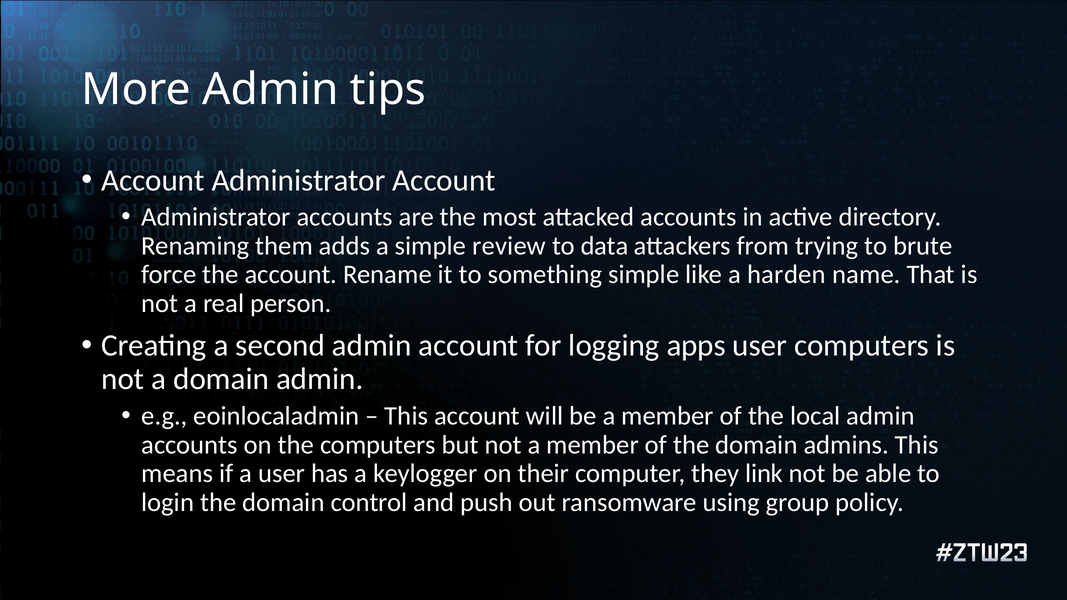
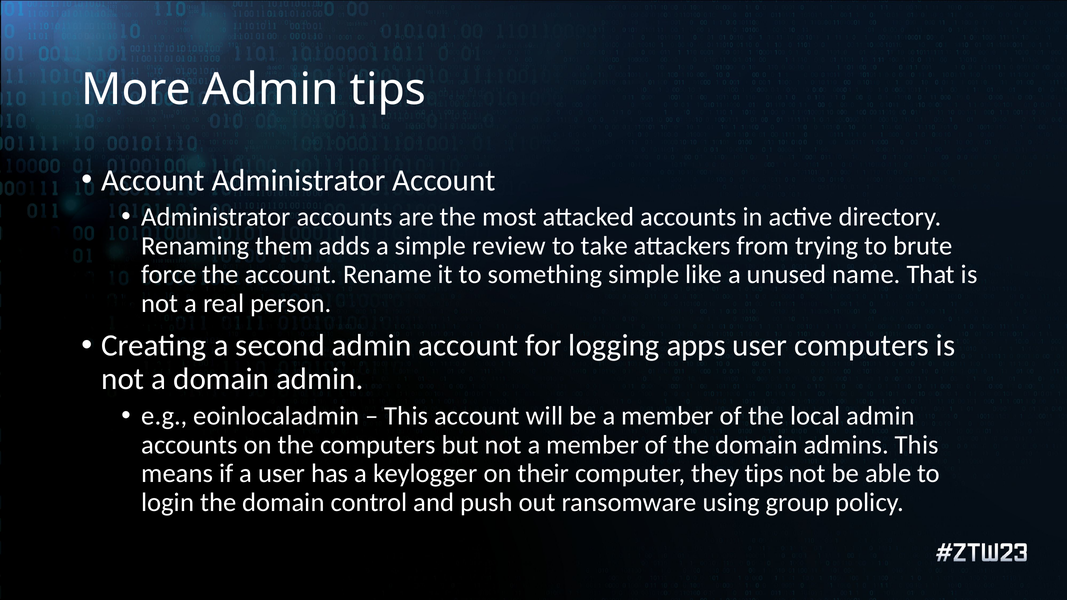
data: data -> take (604, 246)
harden: harden -> unused (787, 275)
they link: link -> tips (764, 474)
